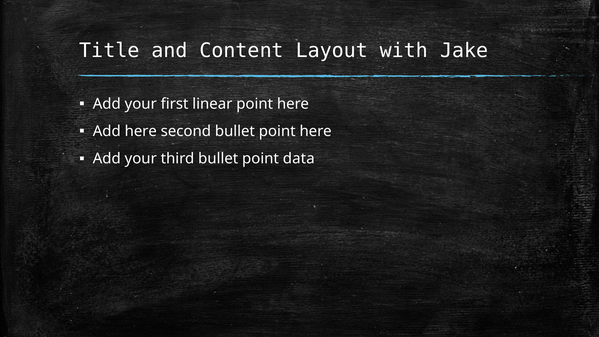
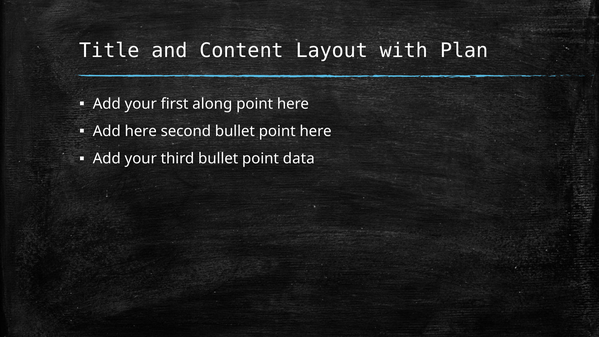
Jake: Jake -> Plan (464, 50)
linear: linear -> along (212, 104)
